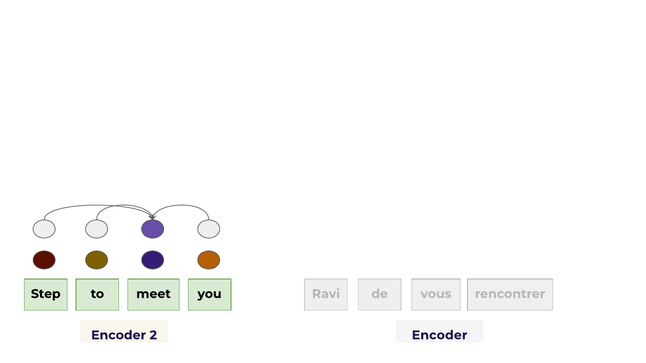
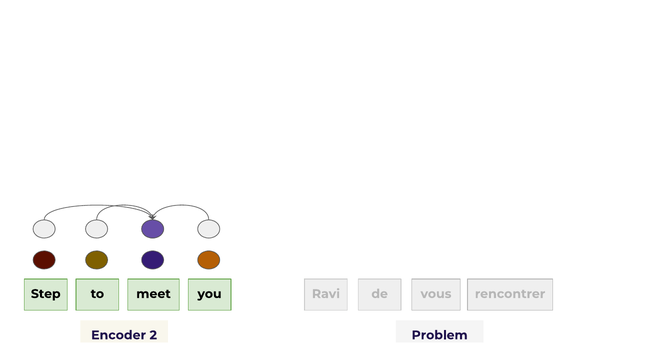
Encoder: Encoder -> Problem (440, 336)
